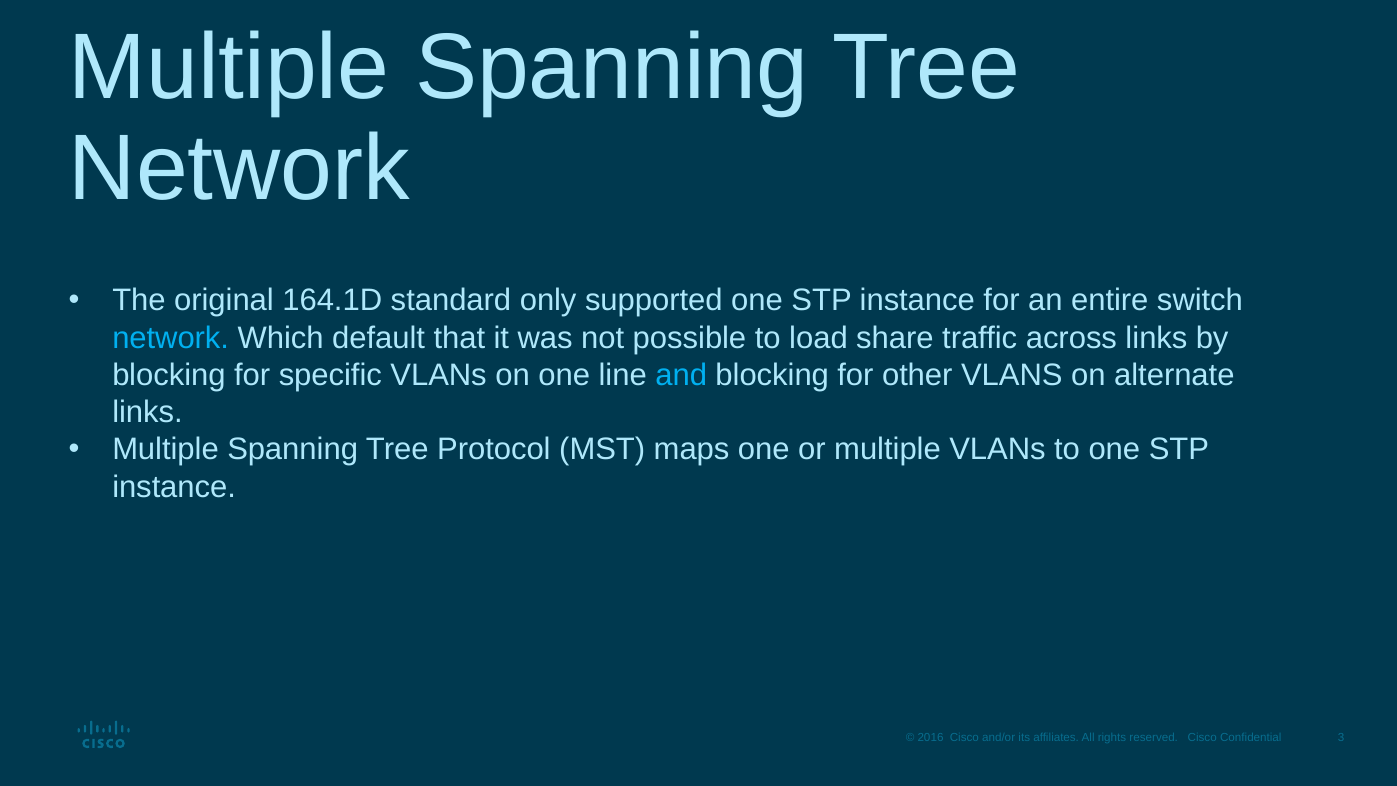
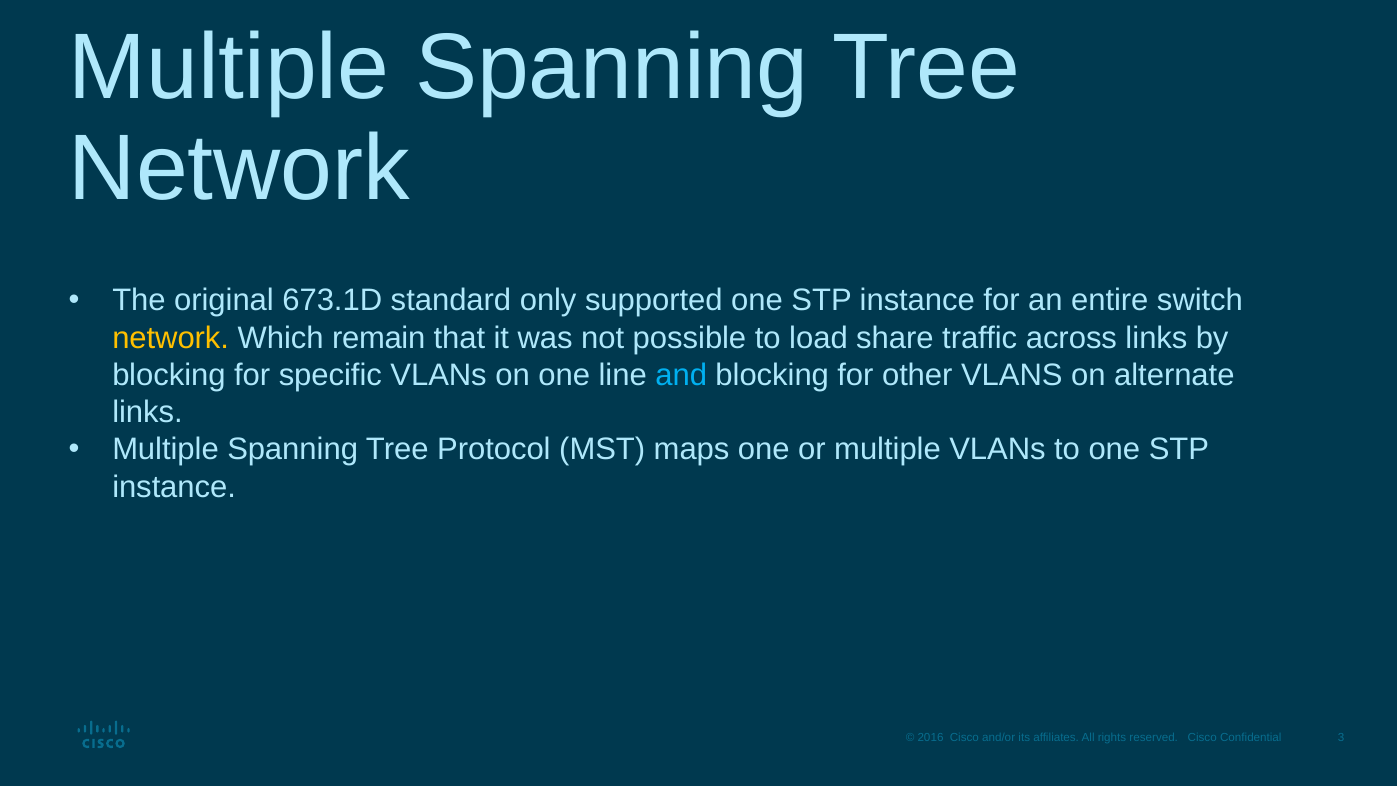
164.1D: 164.1D -> 673.1D (332, 301)
network colour: light blue -> yellow (171, 338)
default: default -> remain (379, 338)
